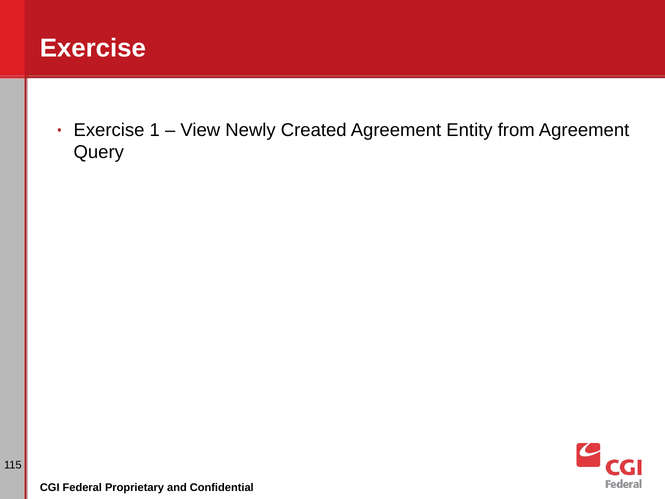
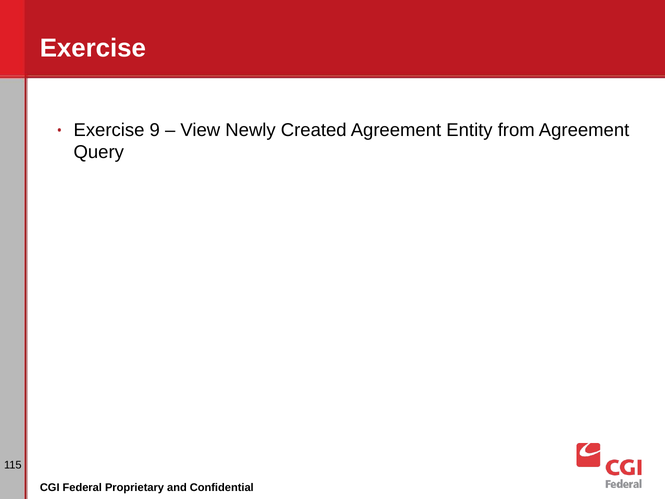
1: 1 -> 9 (155, 130)
